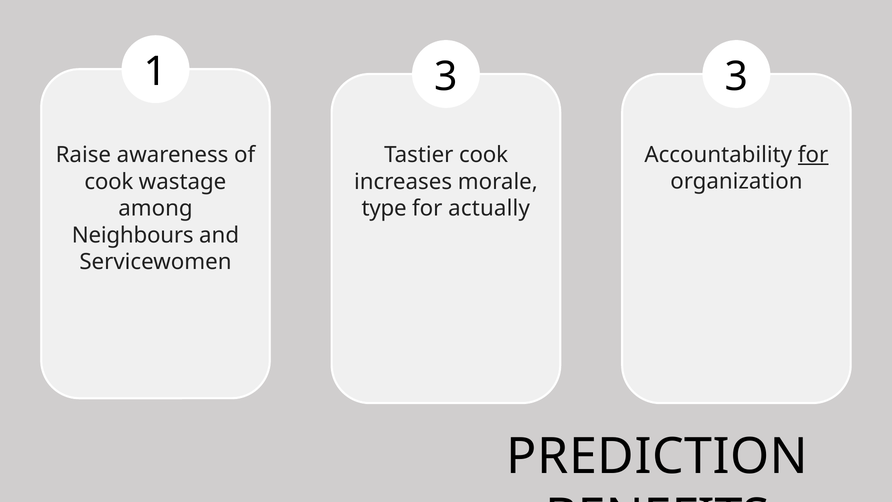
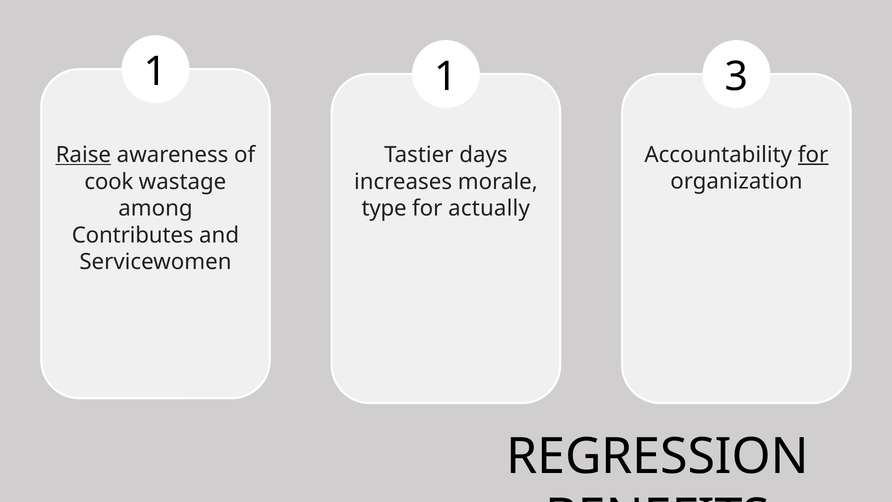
1 3: 3 -> 1 (446, 77)
Raise underline: none -> present (83, 155)
Tastier cook: cook -> days (483, 155)
Neighbours: Neighbours -> Contributes (133, 235)
PREDICTION: PREDICTION -> REGRESSION (658, 457)
